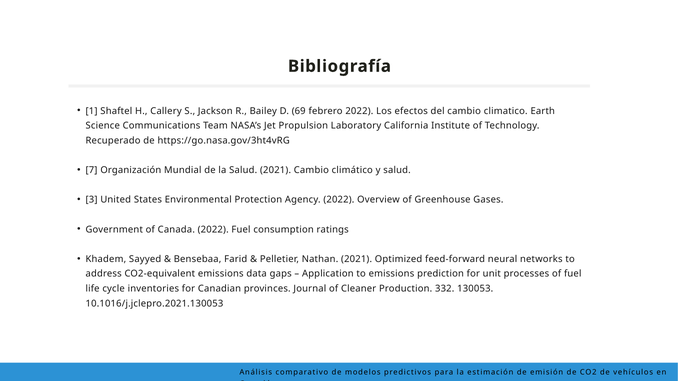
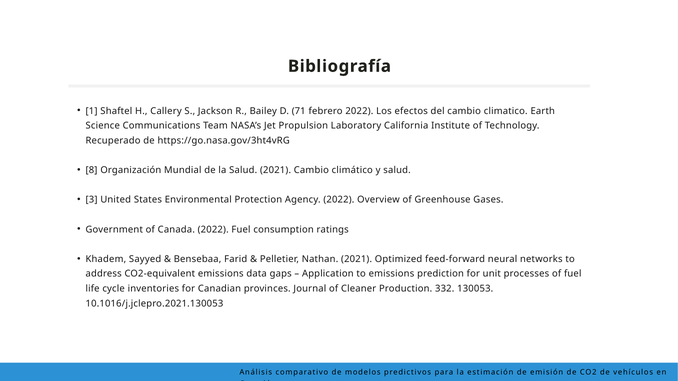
69: 69 -> 71 (299, 111)
7: 7 -> 8 (92, 170)
